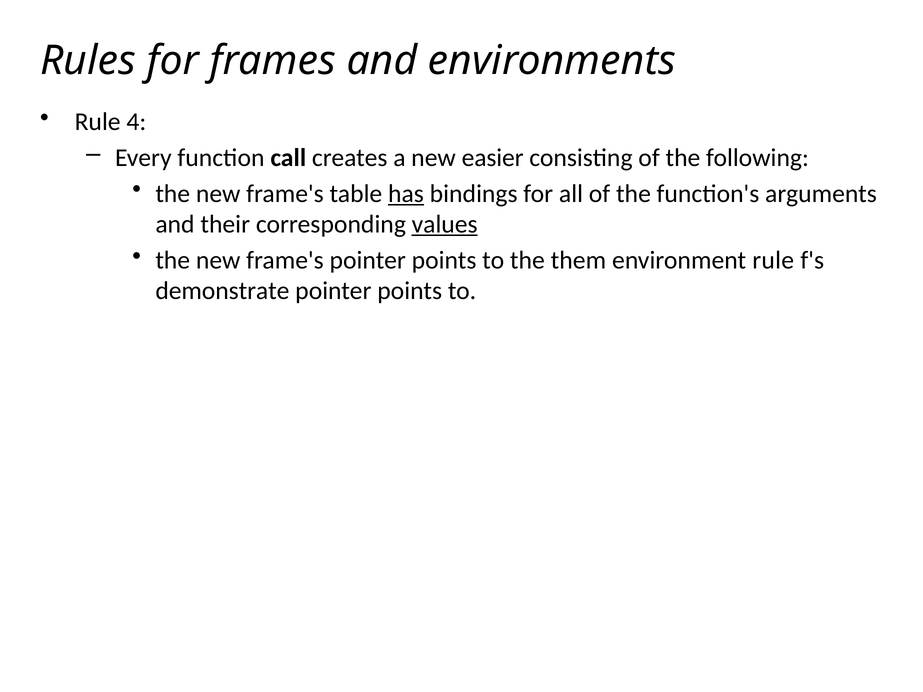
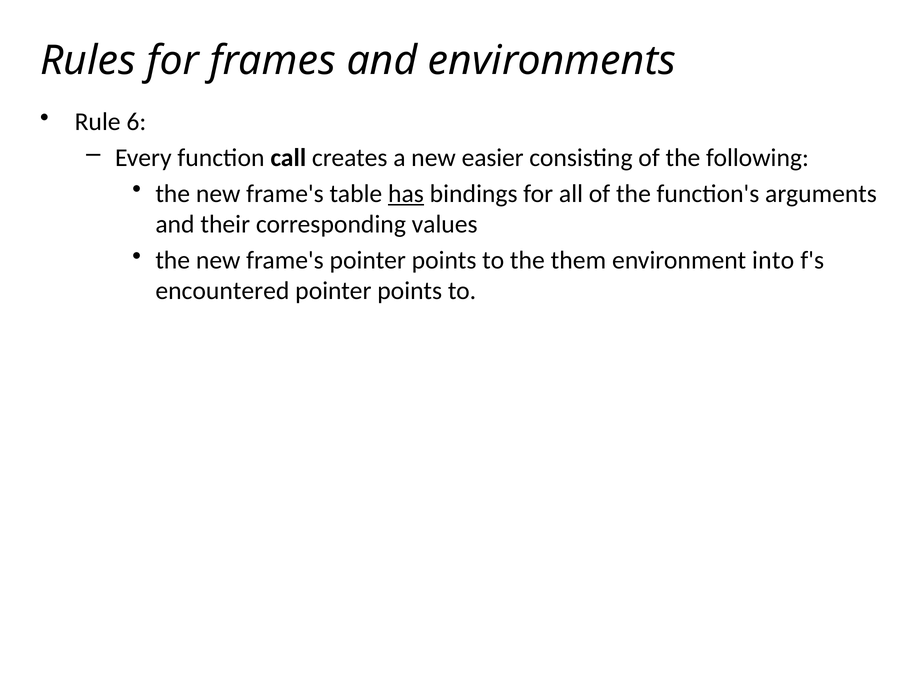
4: 4 -> 6 (136, 122)
values underline: present -> none (445, 224)
environment rule: rule -> into (773, 260)
demonstrate: demonstrate -> encountered (222, 291)
